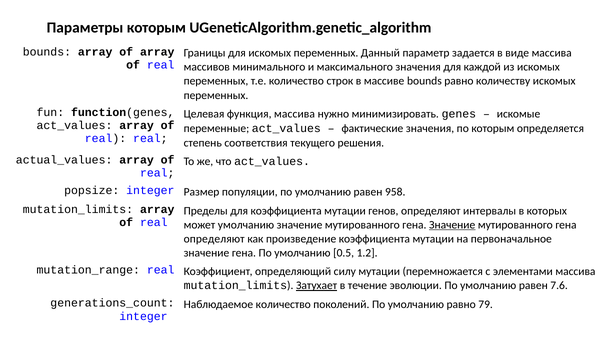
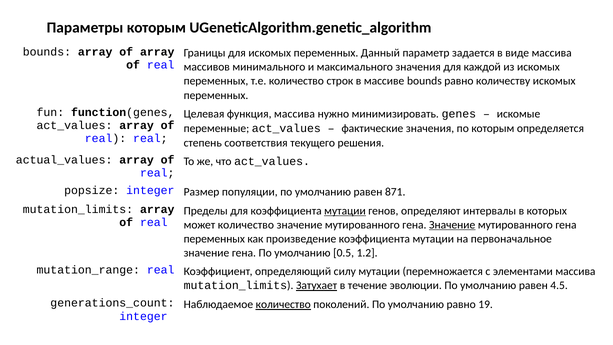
958: 958 -> 871 (395, 192)
мутации underline: none -> present (345, 211)
может умолчанию: умолчанию -> количество (246, 225)
определяют: определяют -> переменных (214, 239)
7.6: 7.6 -> 4.5 (559, 285)
количество underline: none -> present (283, 304)
79: 79 -> 19 (486, 304)
